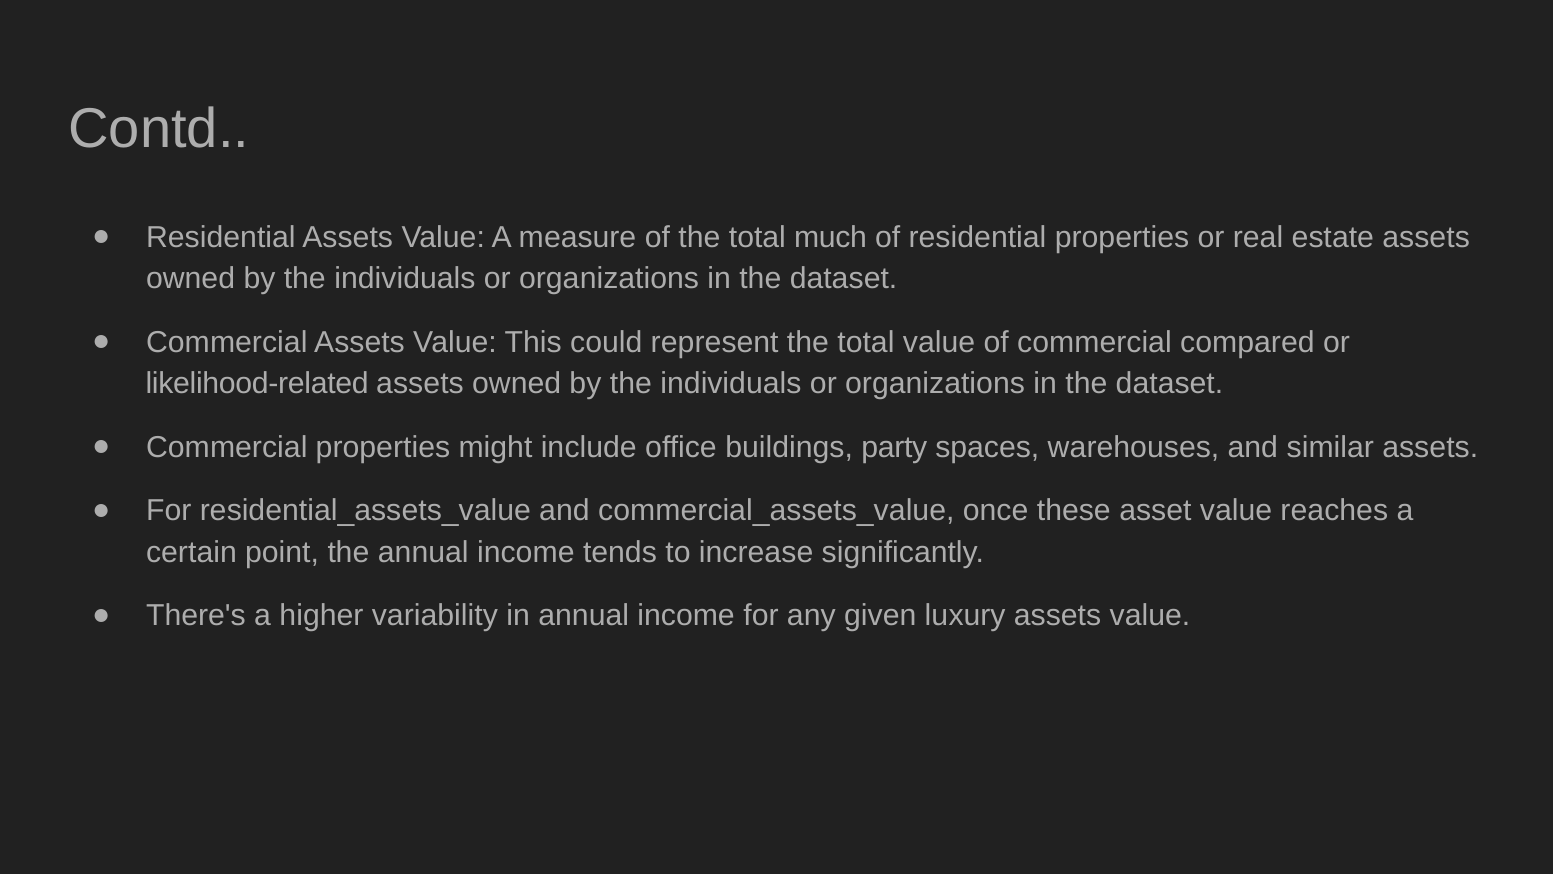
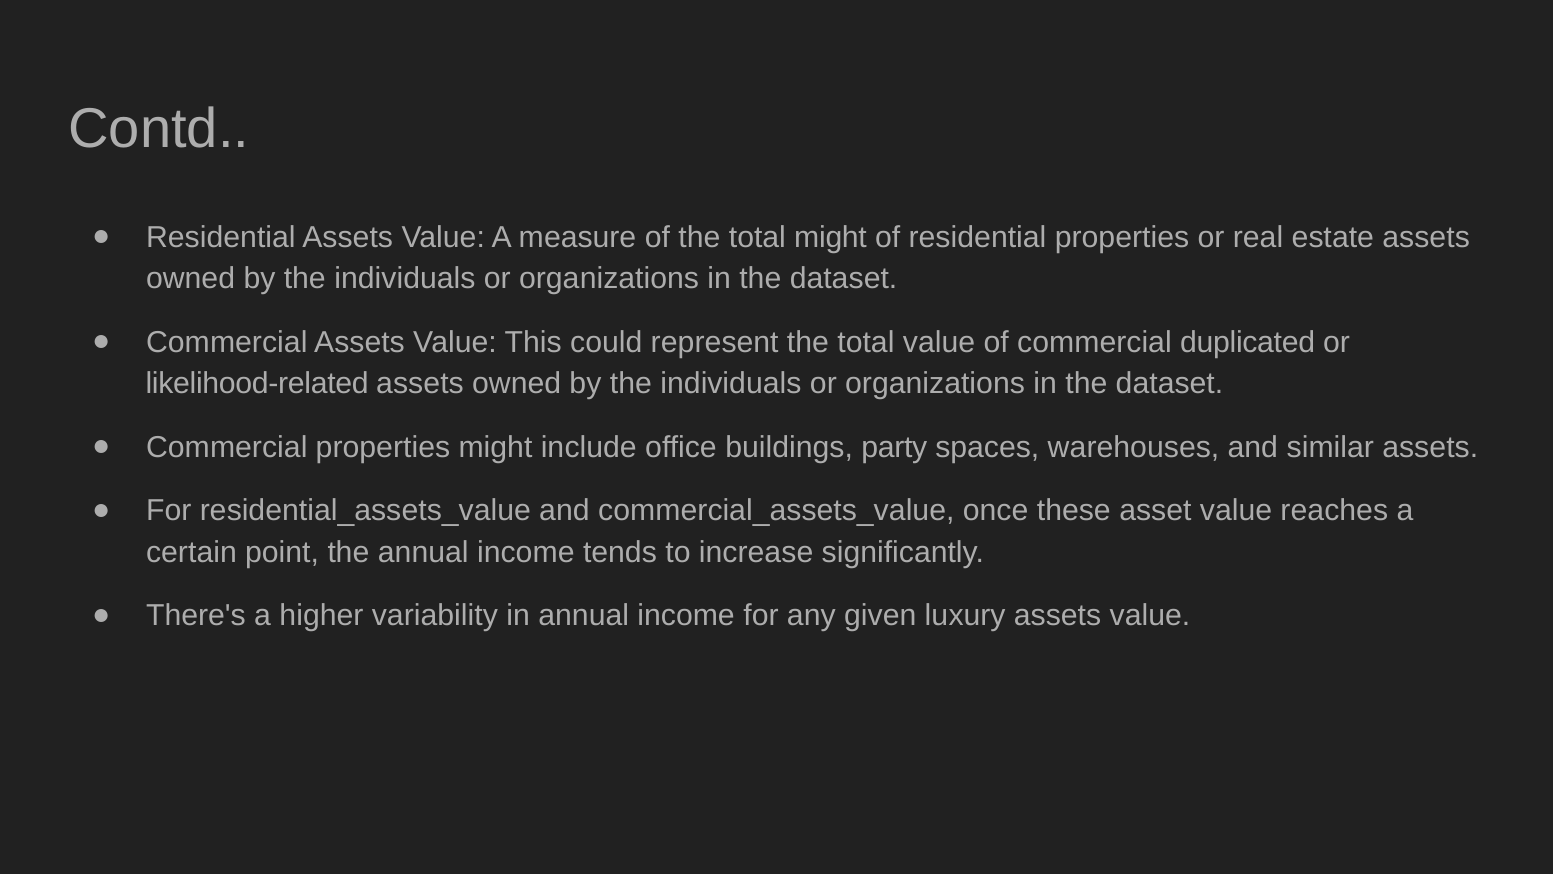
total much: much -> might (831, 237)
compared: compared -> duplicated (1248, 342)
